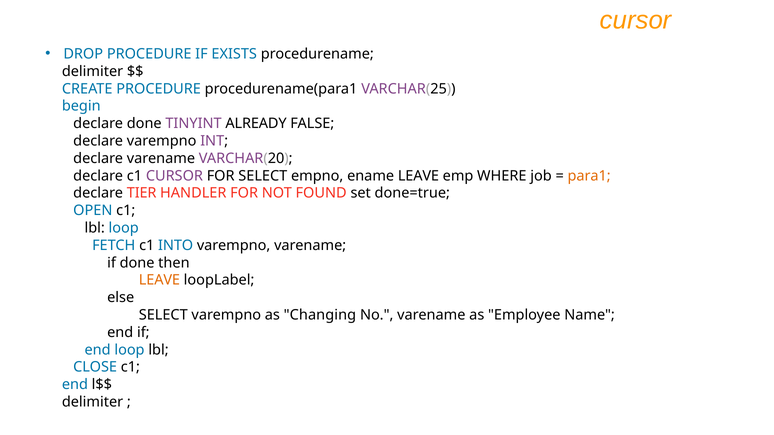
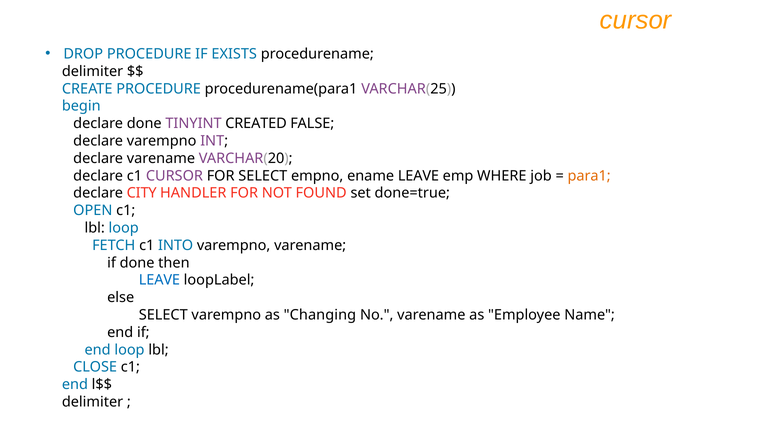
ALREADY: ALREADY -> CREATED (256, 124)
TIER: TIER -> CITY (142, 193)
LEAVE colour: orange -> blue (159, 280)
